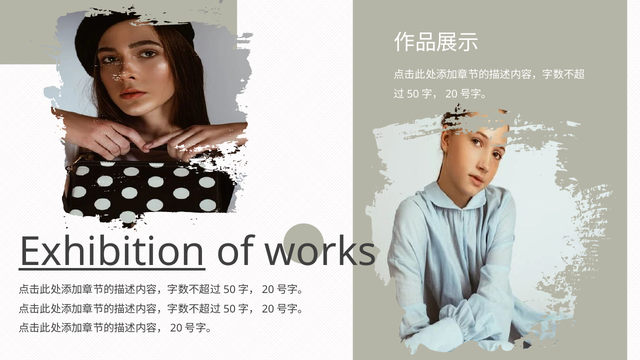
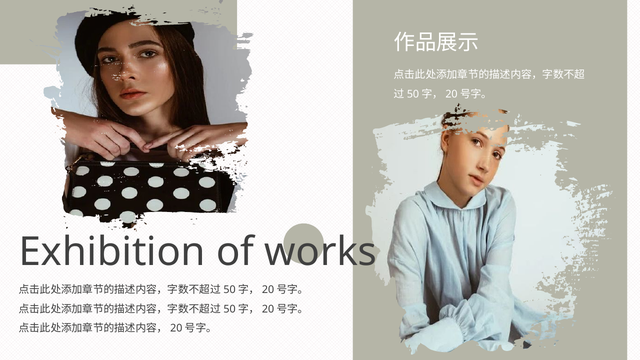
Exhibition underline: present -> none (112, 252)
